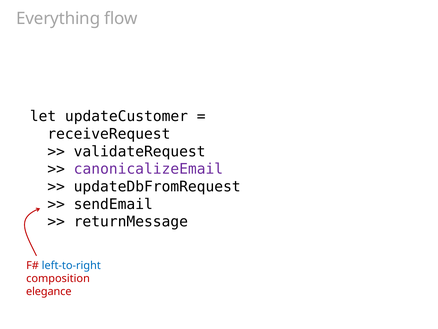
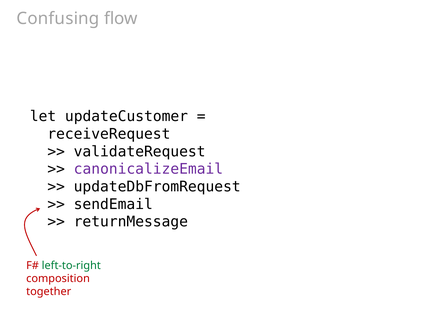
Everything: Everything -> Confusing (58, 19)
left-to-right colour: blue -> green (71, 265)
elegance: elegance -> together (49, 291)
